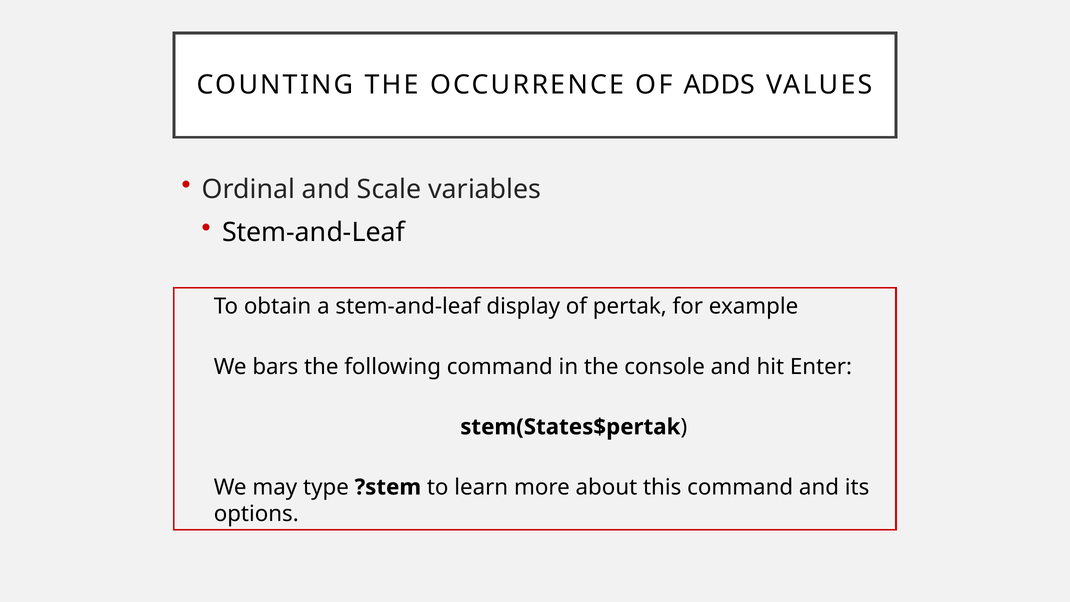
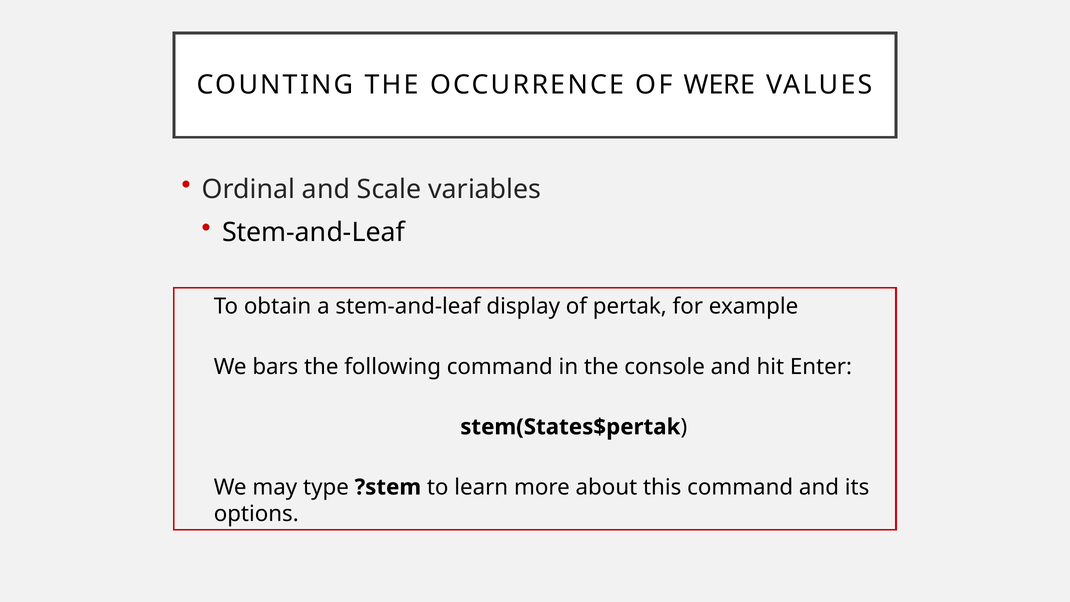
ADDS: ADDS -> WERE (719, 85)
